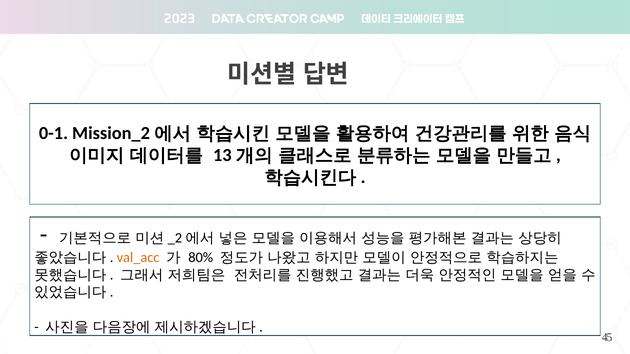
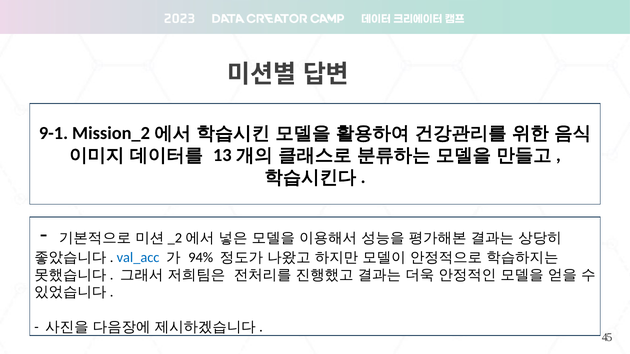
0-1: 0-1 -> 9-1 (54, 133)
val_acc colour: orange -> blue (138, 258)
80%: 80% -> 94% (201, 258)
